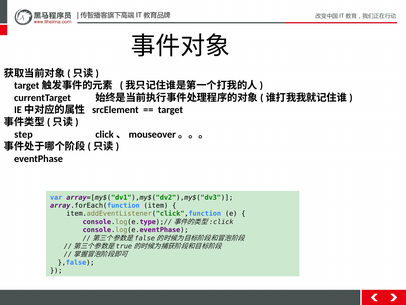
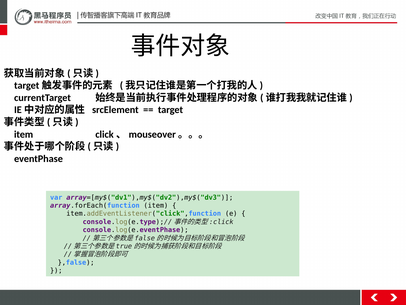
step: step -> item (24, 134)
